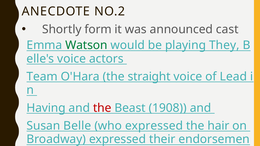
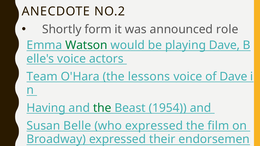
cast: cast -> role (227, 29)
playing They: They -> Dave (224, 45)
straight: straight -> lessons (149, 77)
of Lead: Lead -> Dave (233, 77)
the colour: red -> green (102, 108)
1908: 1908 -> 1954 (168, 108)
hair: hair -> film (218, 126)
